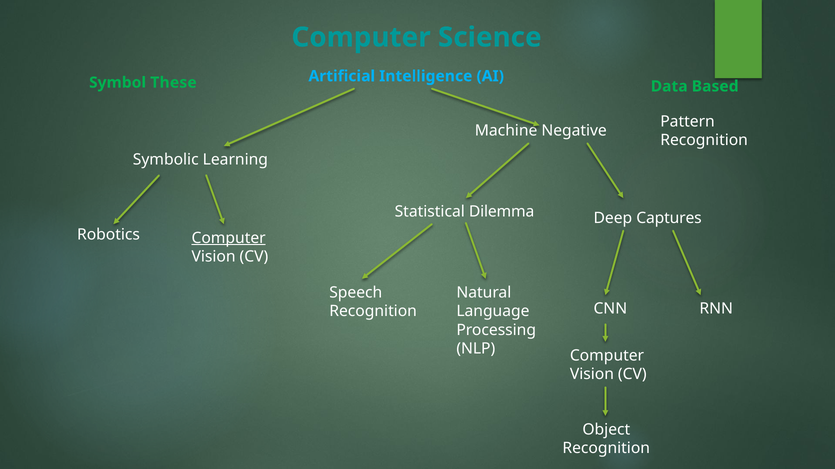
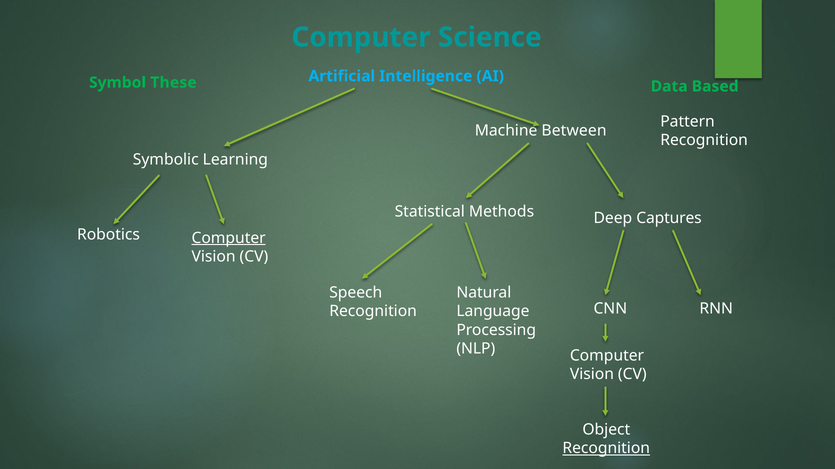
Negative: Negative -> Between (574, 131)
Dilemma: Dilemma -> Methods (502, 212)
Recognition underline: none -> present (606, 449)
